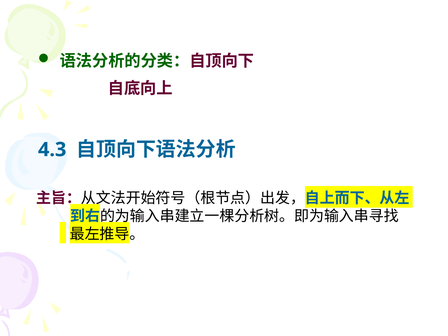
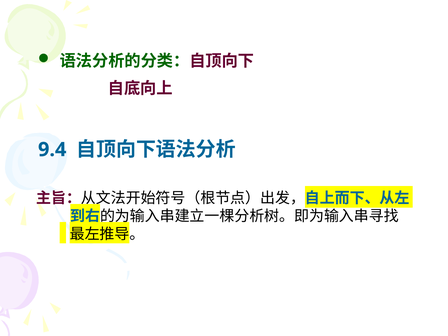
4.3: 4.3 -> 9.4 (52, 150)
